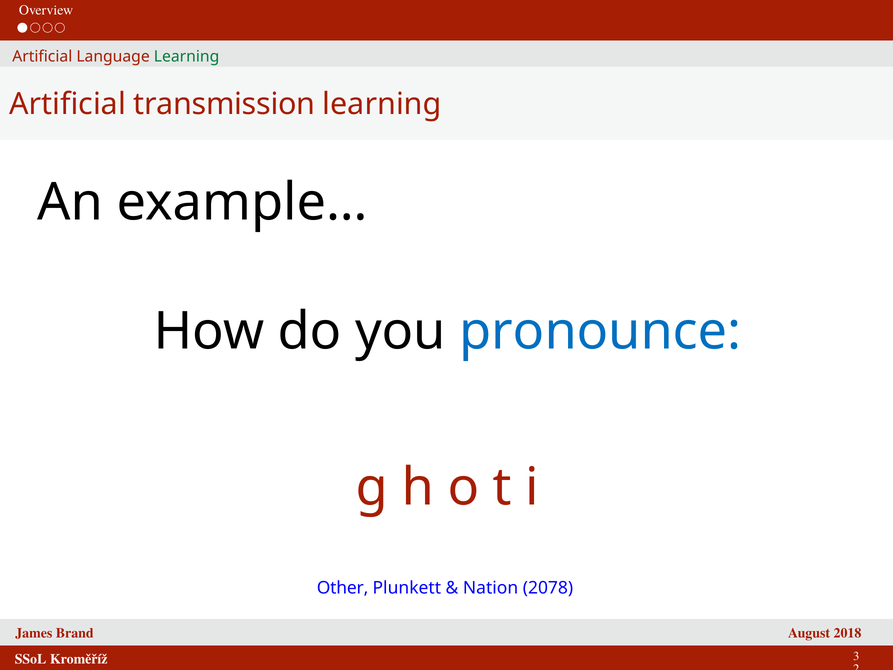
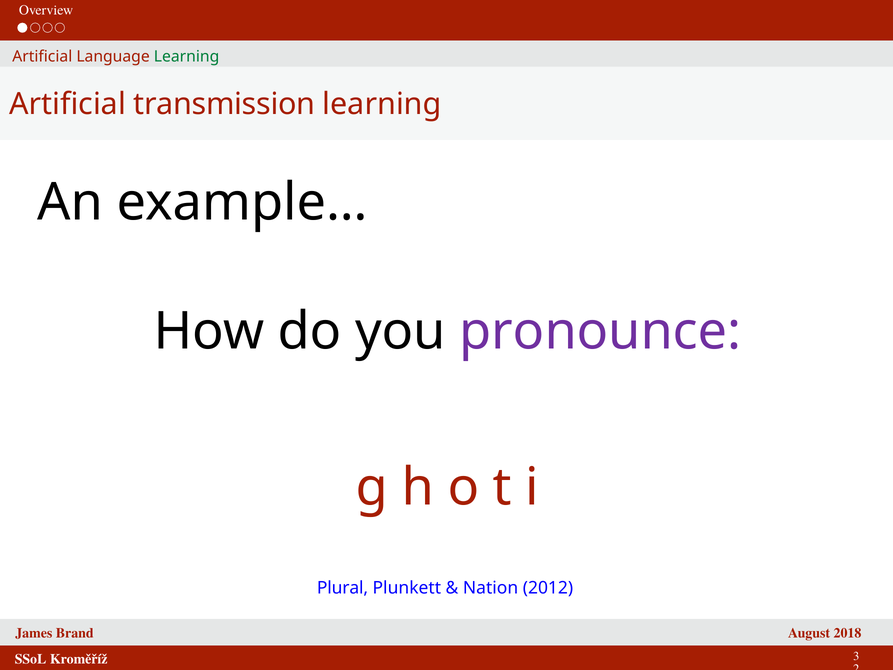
pronounce colour: blue -> purple (600, 331)
Other: Other -> Plural (343, 588)
2078: 2078 -> 2012 (548, 588)
